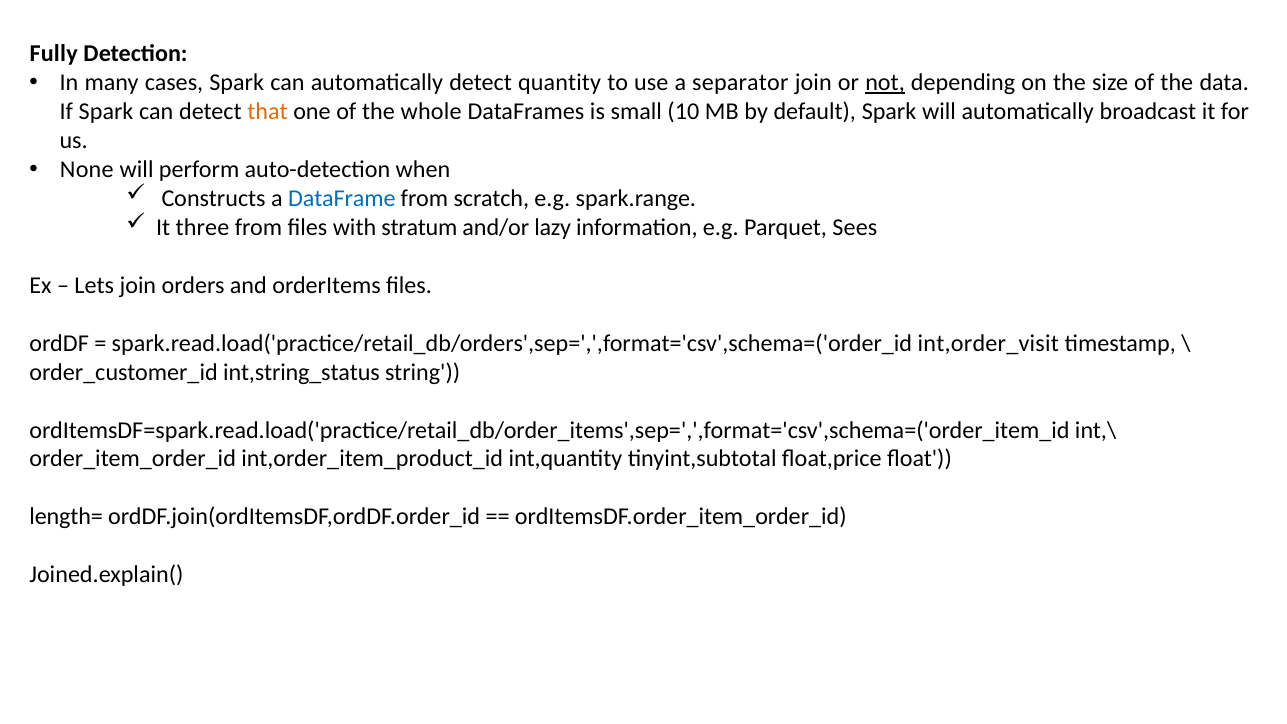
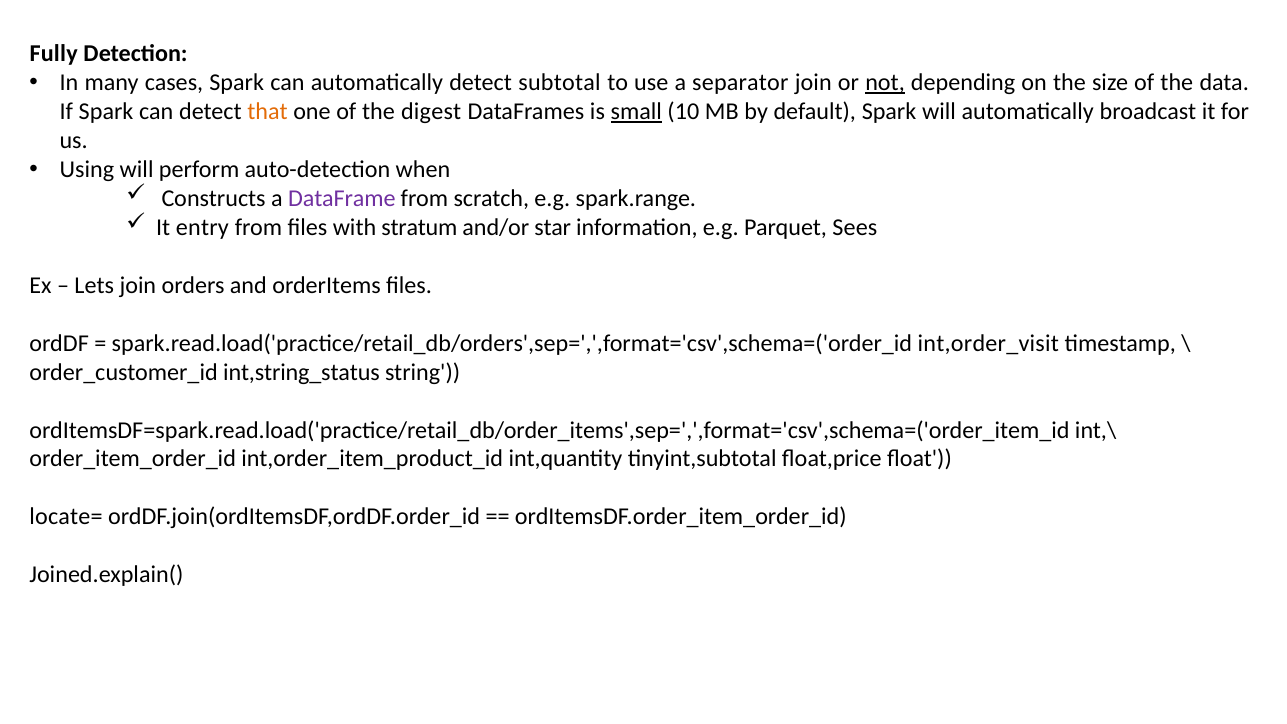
quantity: quantity -> subtotal (560, 83)
whole: whole -> digest (431, 111)
small underline: none -> present (636, 111)
None: None -> Using (87, 169)
DataFrame colour: blue -> purple (342, 198)
three: three -> entry (202, 227)
lazy: lazy -> star (553, 227)
length=: length= -> locate= (66, 517)
